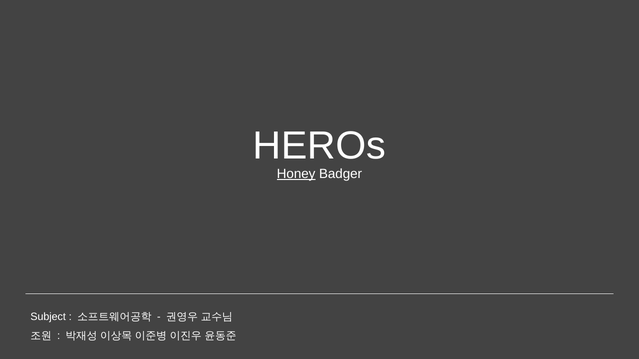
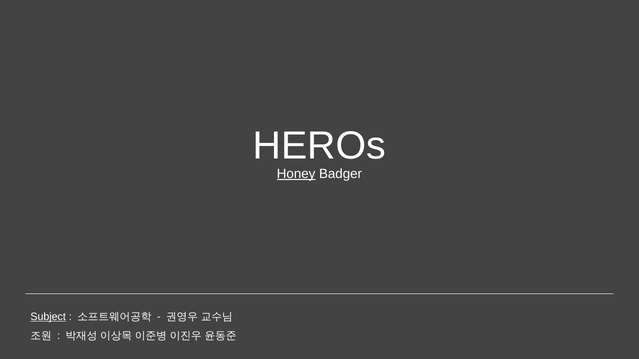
Subject underline: none -> present (48, 317)
